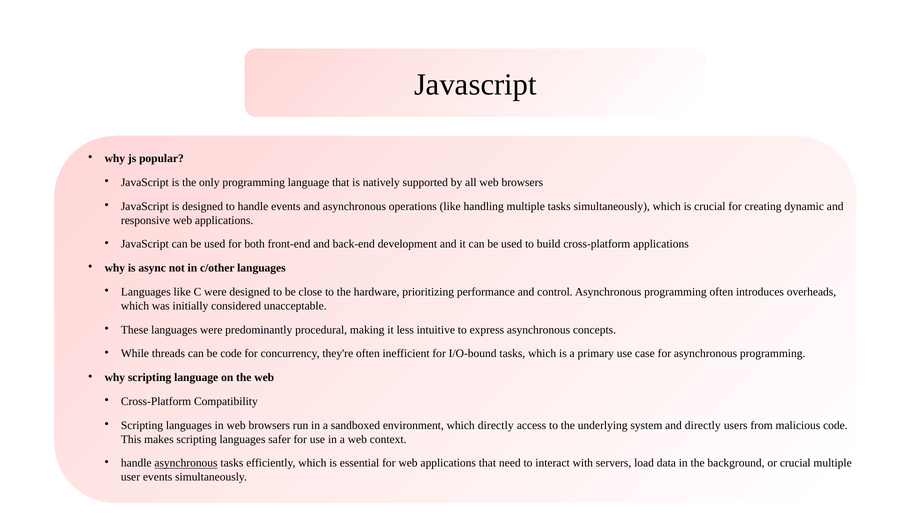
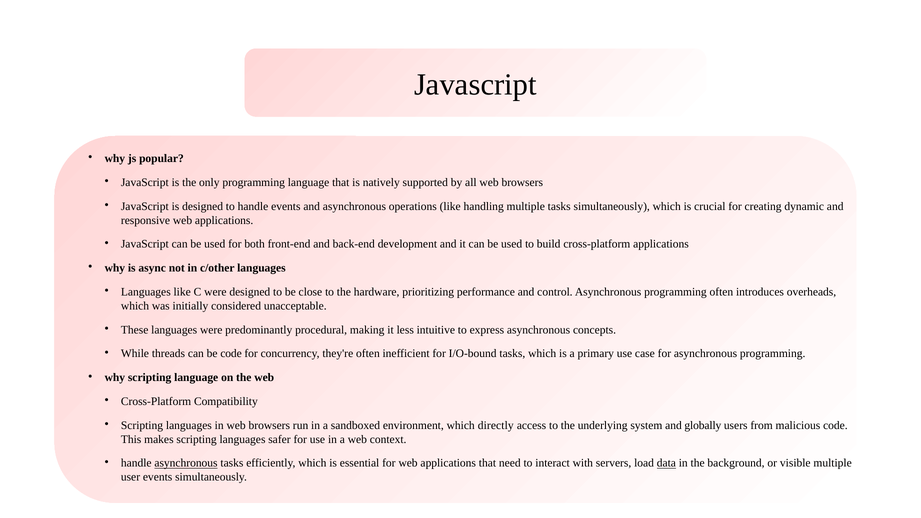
and directly: directly -> globally (703, 425)
data underline: none -> present (666, 463)
or crucial: crucial -> visible (795, 463)
